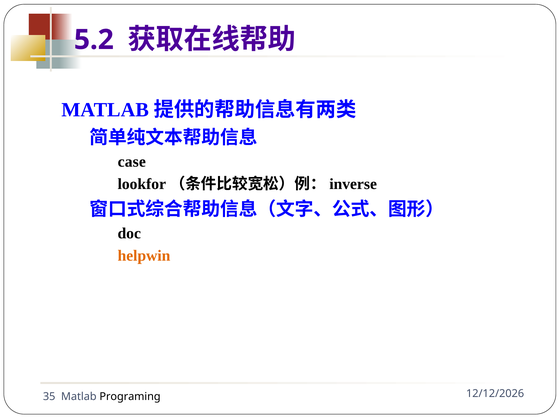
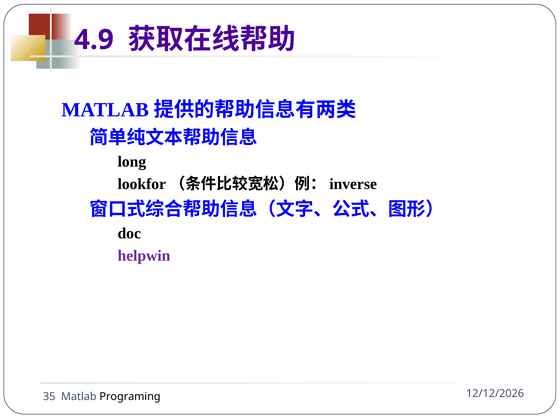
5.2: 5.2 -> 4.9 (94, 40)
case: case -> long (132, 162)
helpwin colour: orange -> purple (144, 256)
